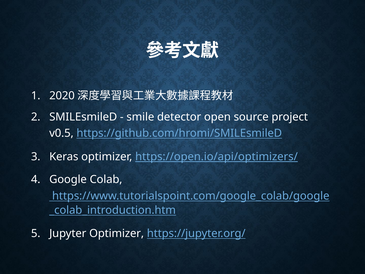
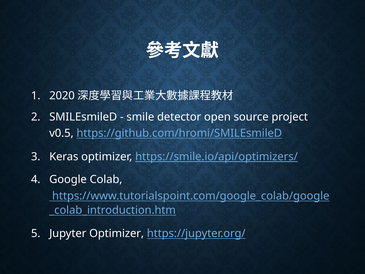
https://open.io/api/optimizers/: https://open.io/api/optimizers/ -> https://smile.io/api/optimizers/ (217, 156)
